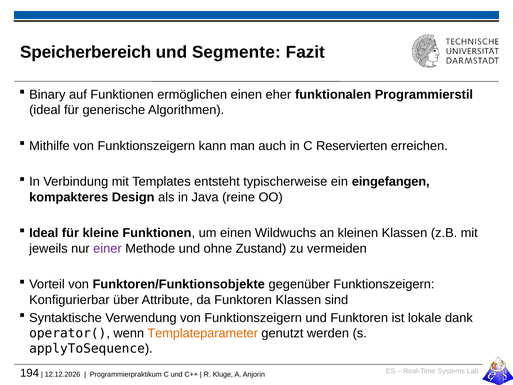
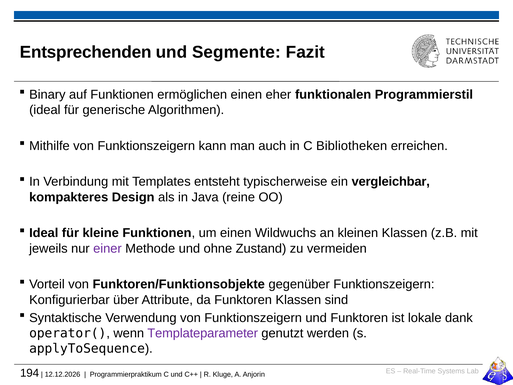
Speicherbereich: Speicherbereich -> Entsprechenden (86, 52)
Reservierten: Reservierten -> Bibliotheken (352, 146)
eingefangen: eingefangen -> vergleichbar (391, 182)
Templateparameter colour: orange -> purple (203, 333)
